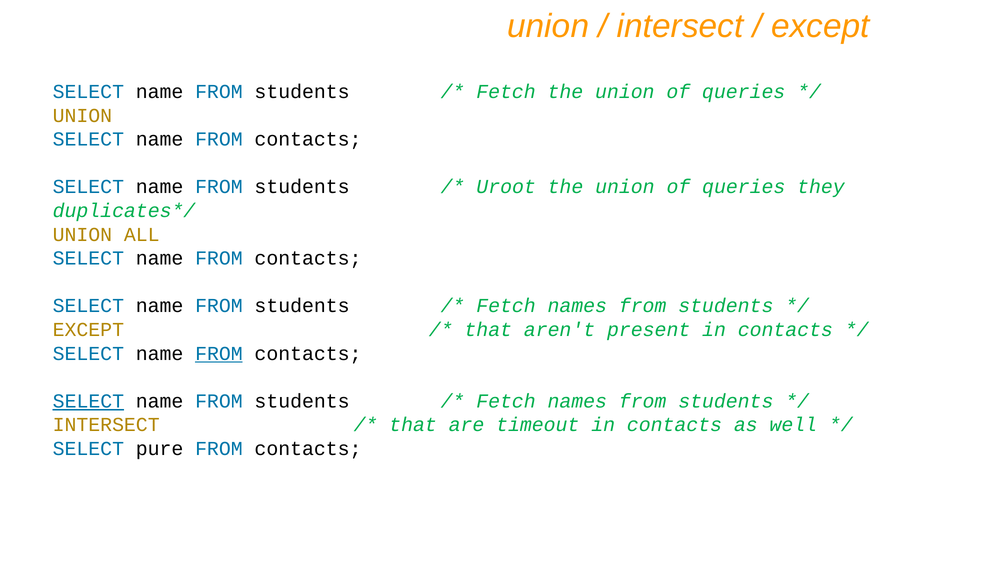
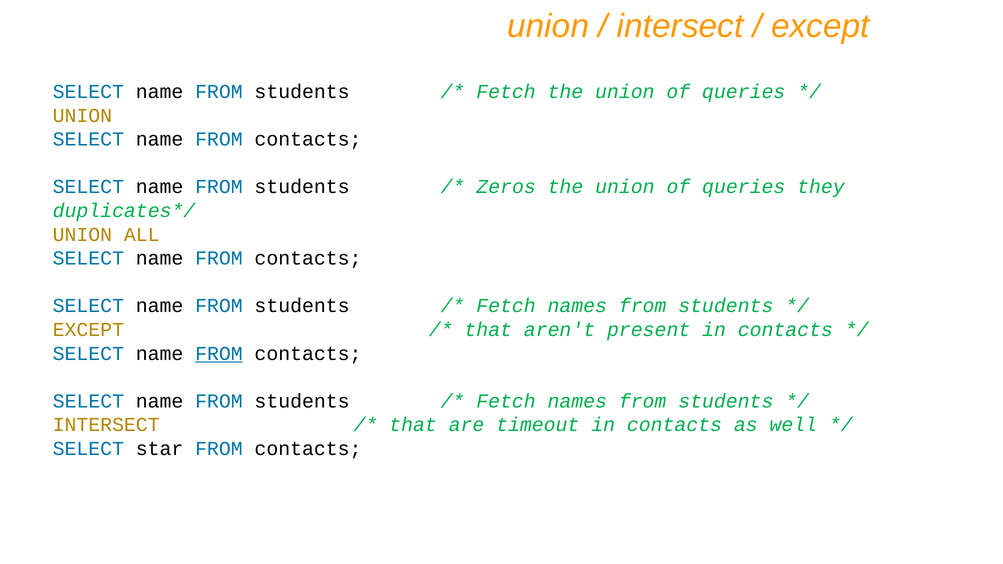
Uroot: Uroot -> Zeros (506, 187)
SELECT underline: present -> none (88, 401)
pure: pure -> star (160, 449)
